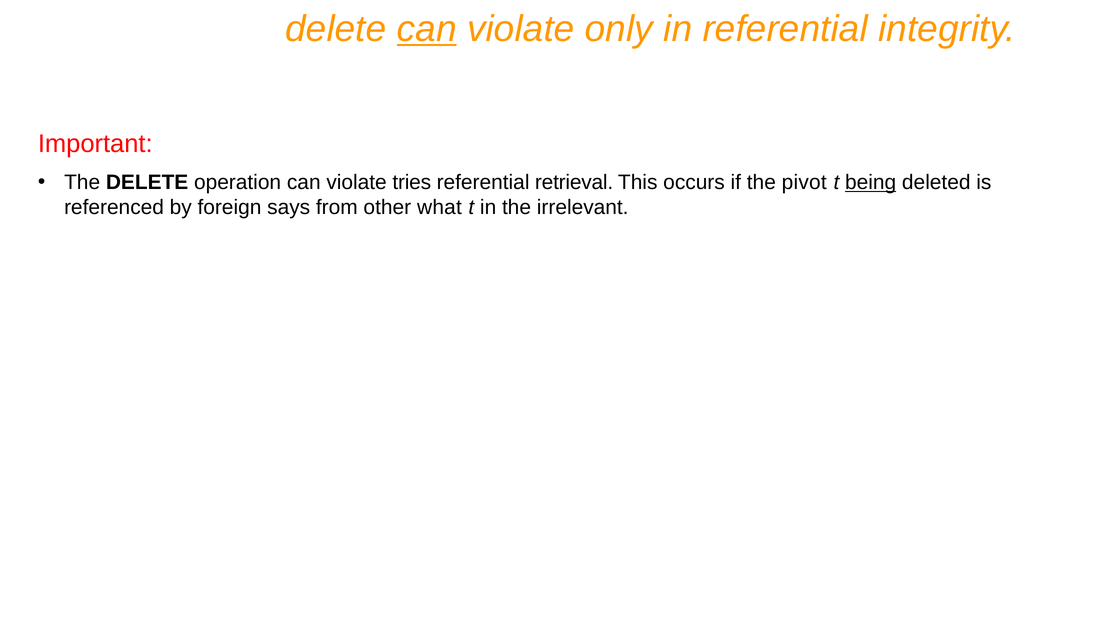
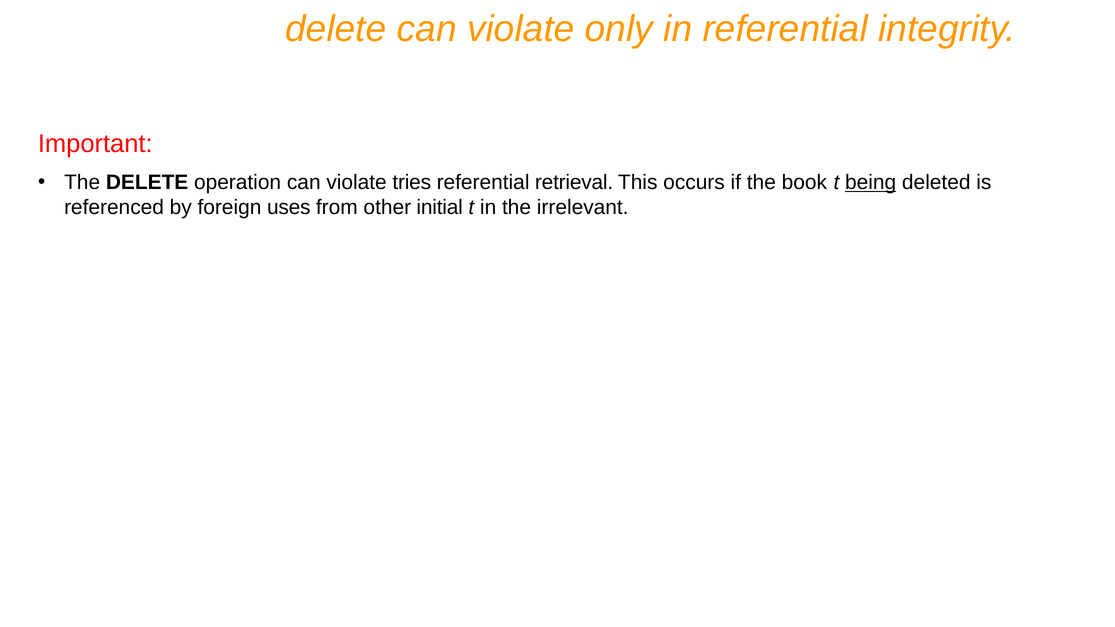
can underline: present -> none (427, 29)
pivot: pivot -> book (804, 183)
says: says -> uses (289, 208)
what: what -> initial (440, 208)
